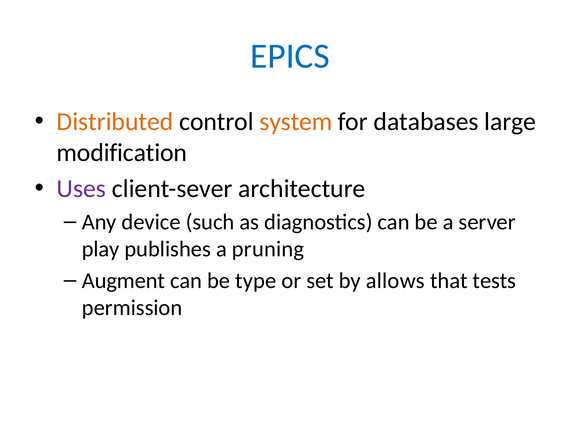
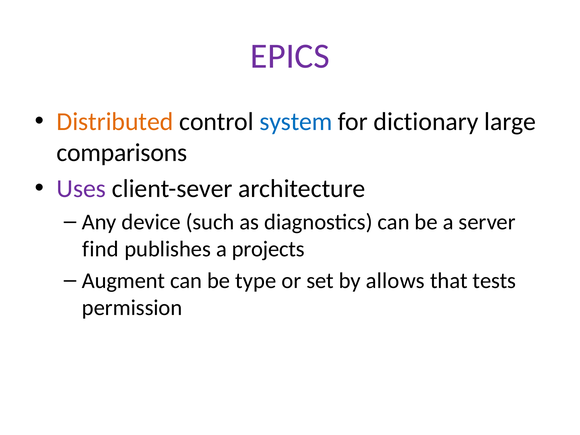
EPICS colour: blue -> purple (290, 56)
system colour: orange -> blue (296, 122)
databases: databases -> dictionary (426, 122)
modification: modification -> comparisons (122, 153)
play: play -> find (101, 249)
pruning: pruning -> projects (268, 249)
